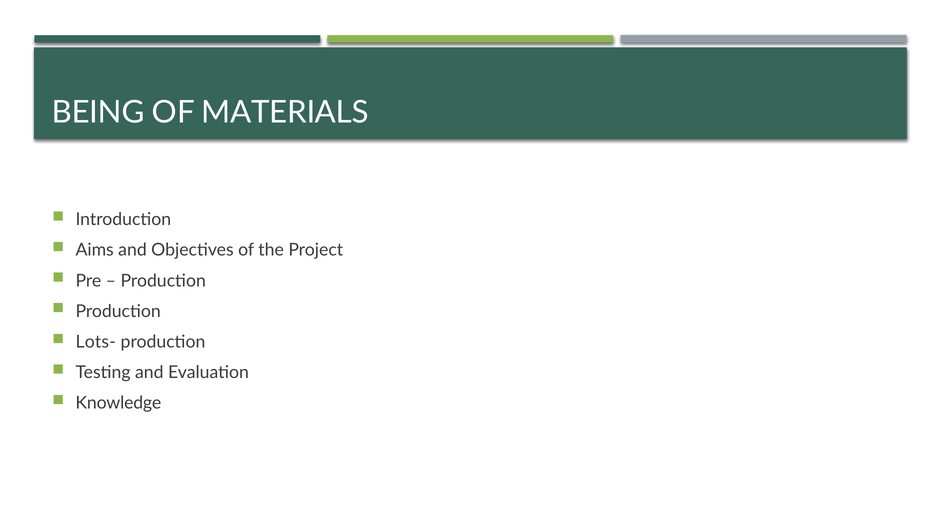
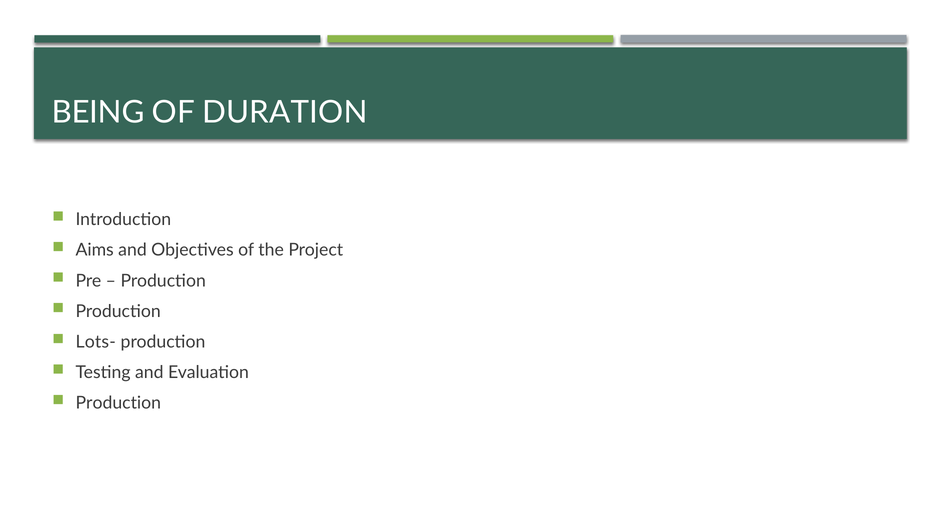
MATERIALS: MATERIALS -> DURATION (285, 112)
Knowledge: Knowledge -> Production (118, 403)
